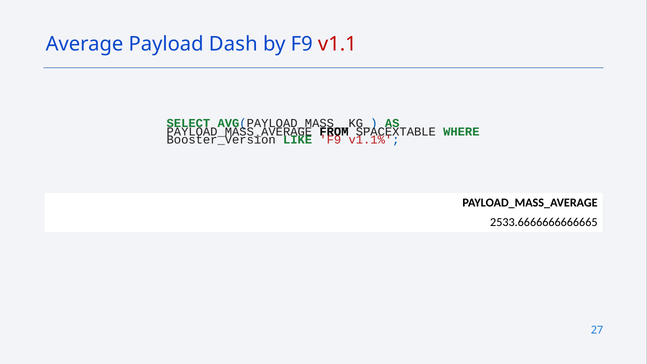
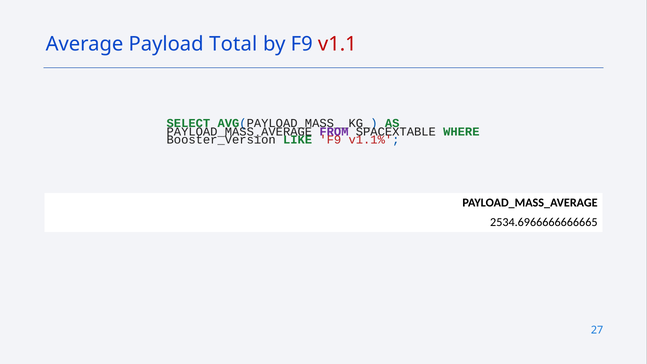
Dash: Dash -> Total (233, 44)
FROM colour: black -> purple (334, 132)
2533.6666666666665: 2533.6666666666665 -> 2534.6966666666665 (544, 222)
